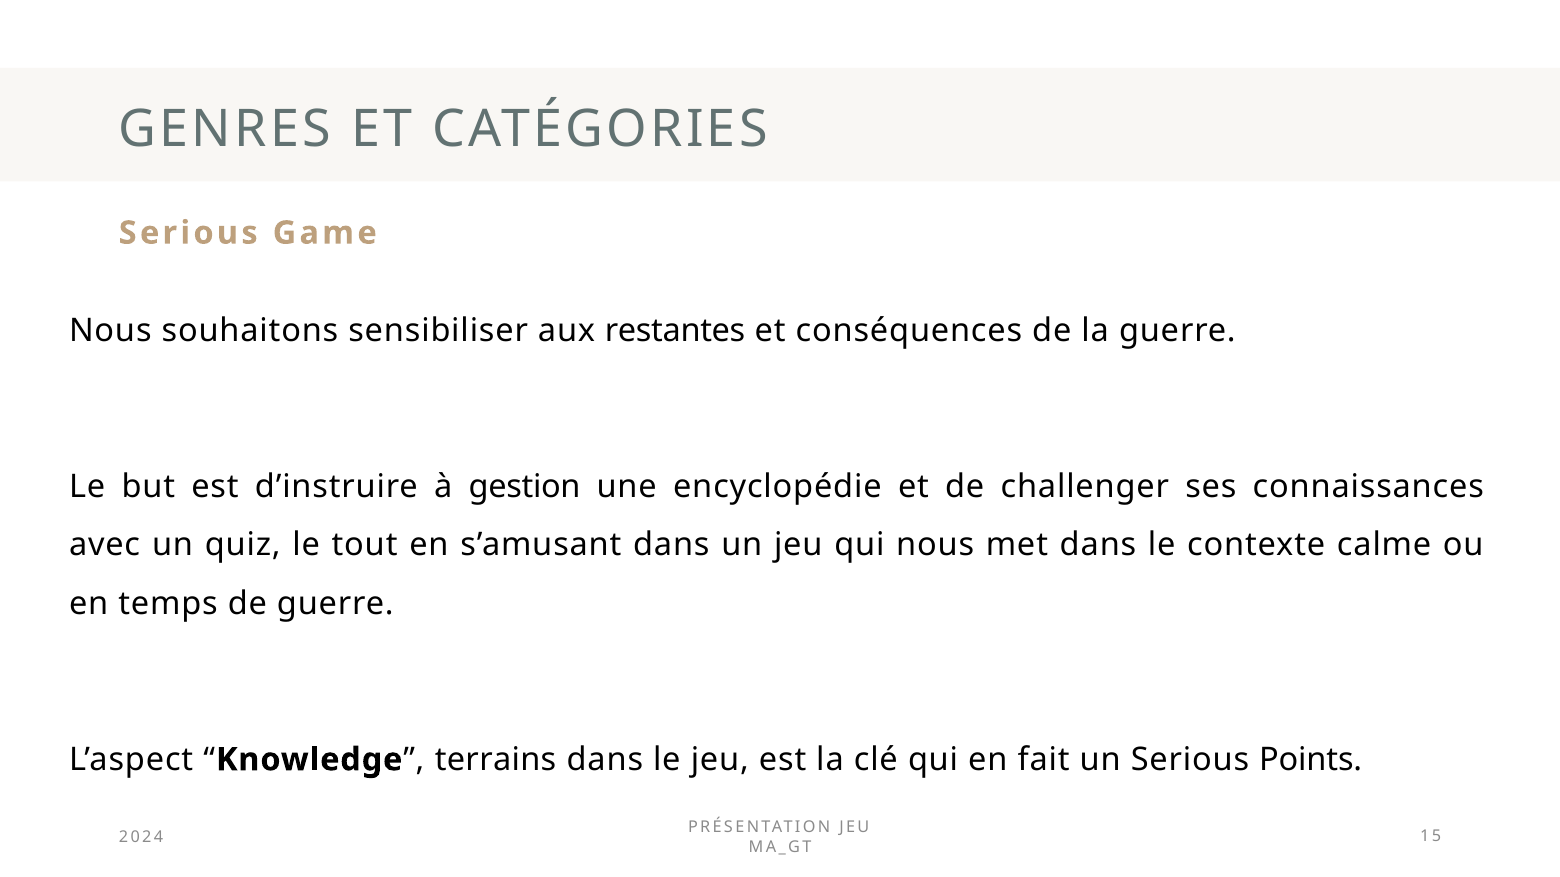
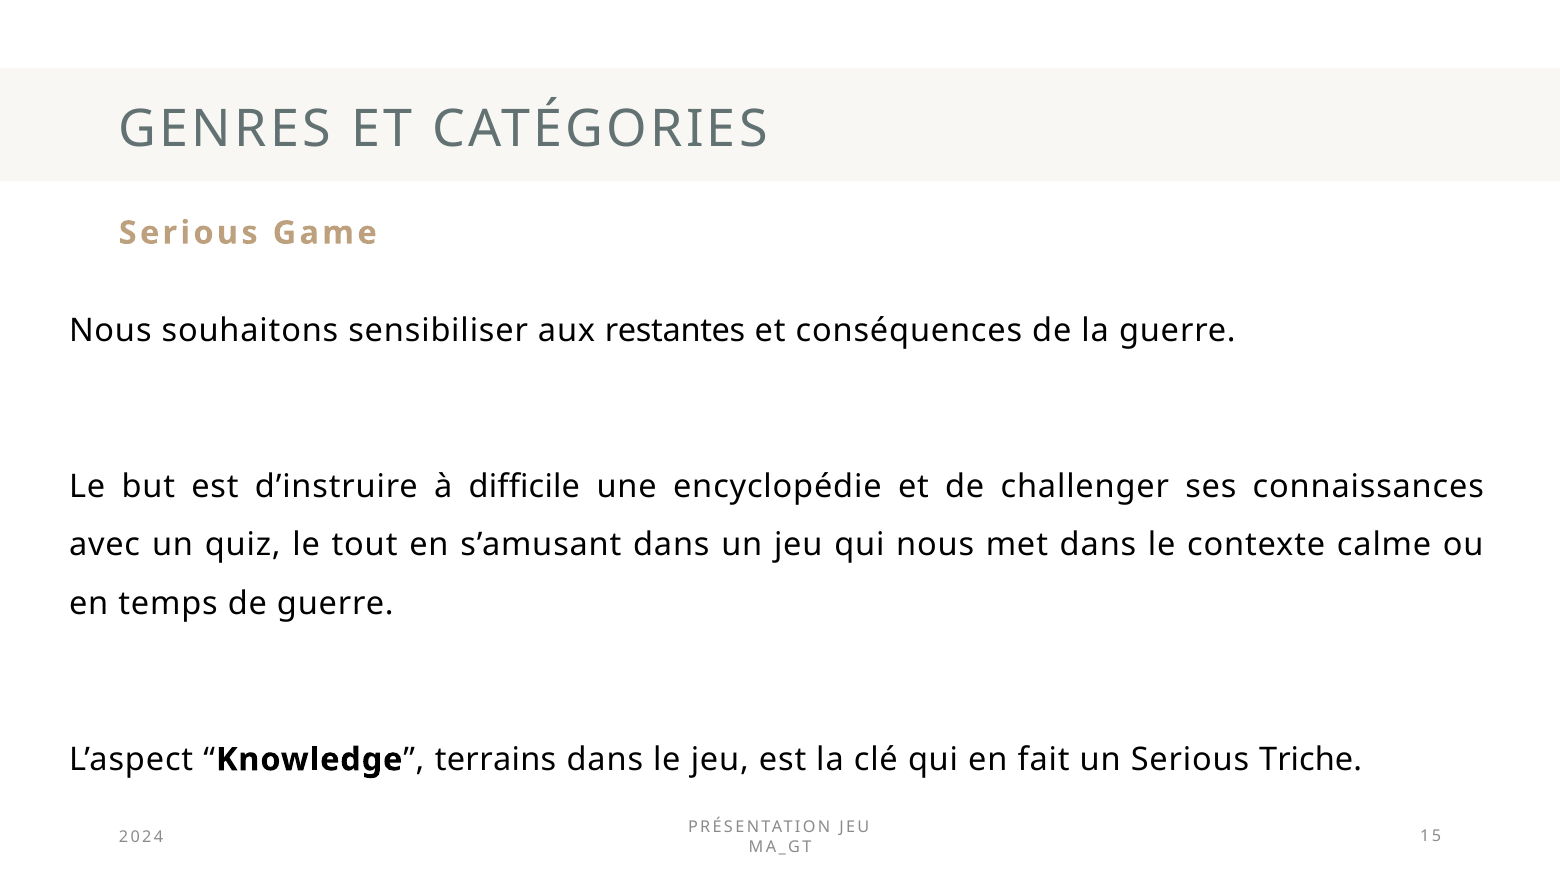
gestion: gestion -> difficile (524, 487)
Points: Points -> Triche (1311, 760)
